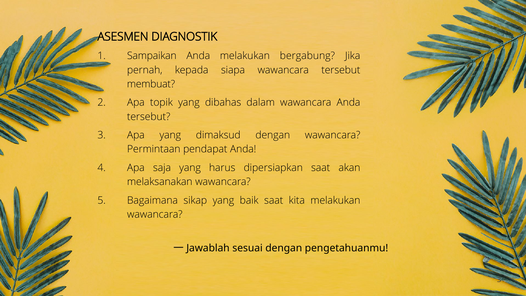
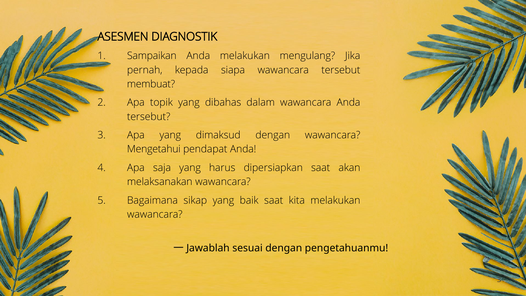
bergabung: bergabung -> mengulang (307, 56)
Permintaan: Permintaan -> Mengetahui (154, 149)
